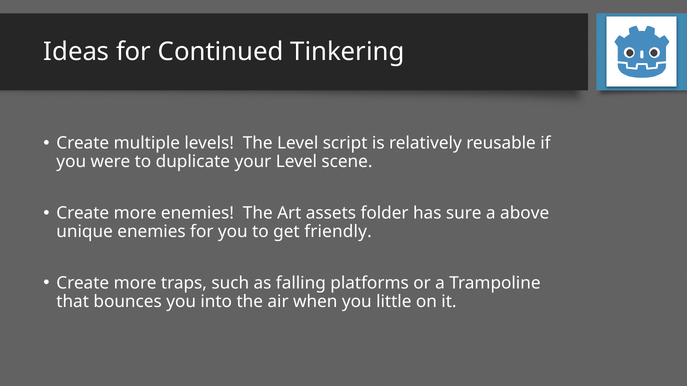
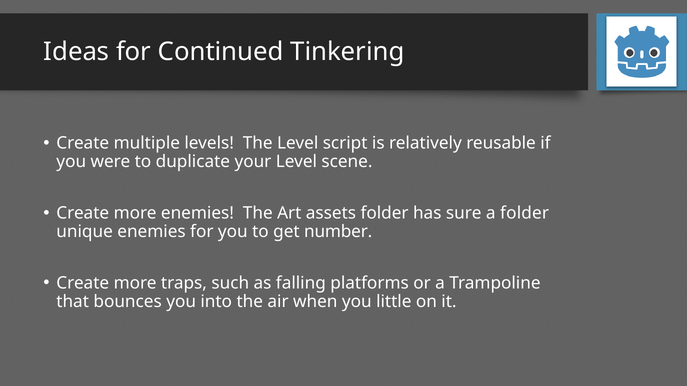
a above: above -> folder (525, 213)
friendly: friendly -> number (338, 232)
